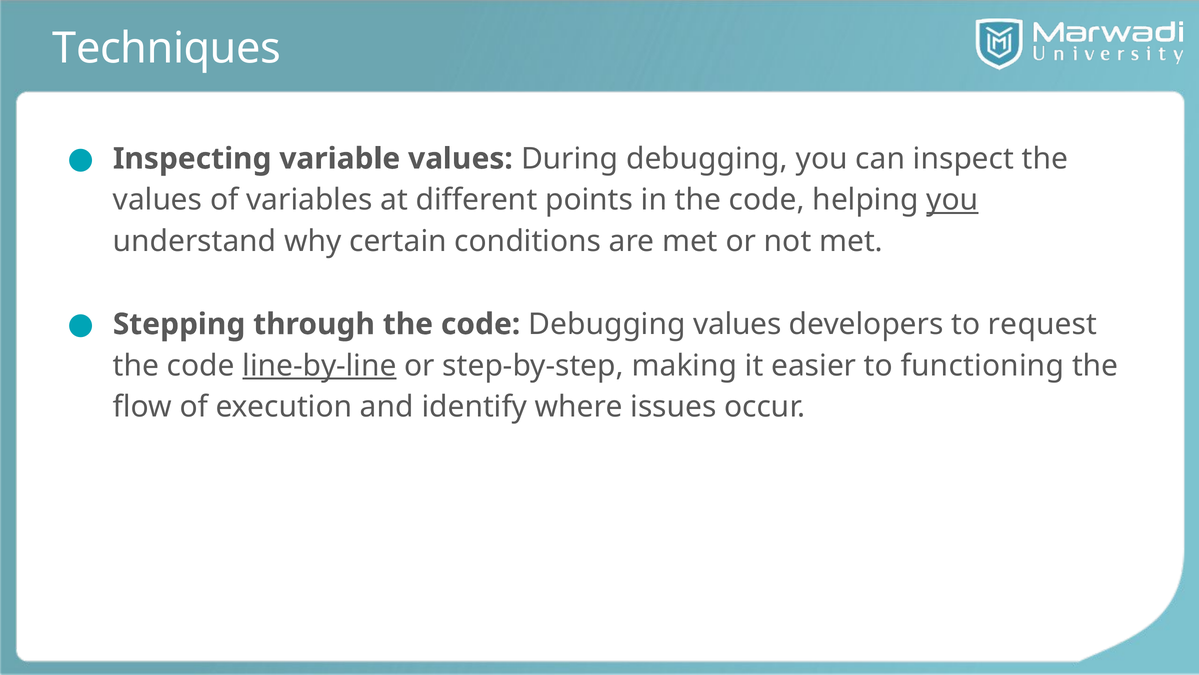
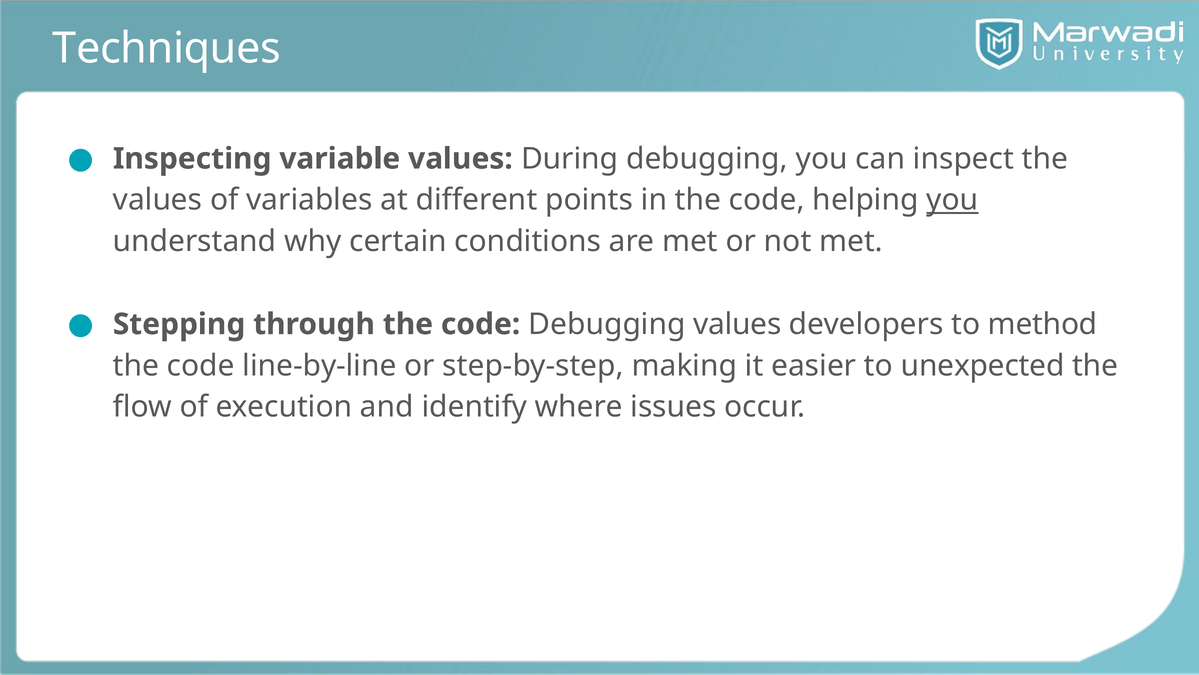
request: request -> method (1043, 324)
line-by-line underline: present -> none (319, 365)
functioning: functioning -> unexpected (983, 365)
